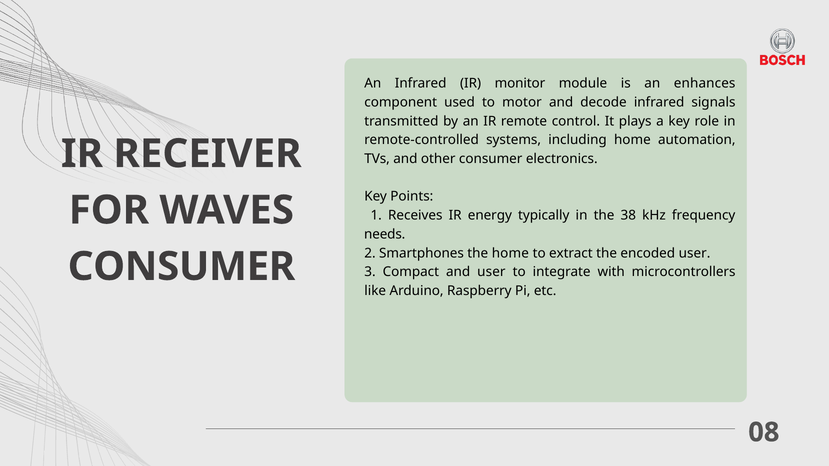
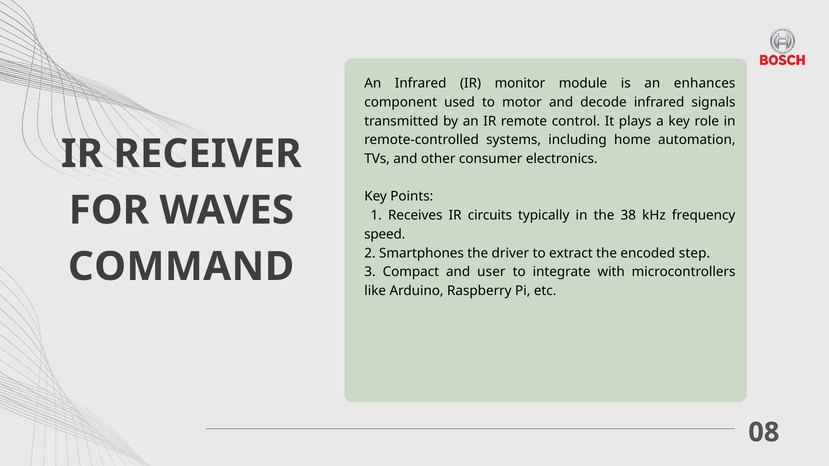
energy: energy -> circuits (490, 216)
needs: needs -> speed (385, 234)
the home: home -> driver (510, 253)
encoded user: user -> step (695, 253)
CONSUMER: CONSUMER -> COMMAND (181, 267)
